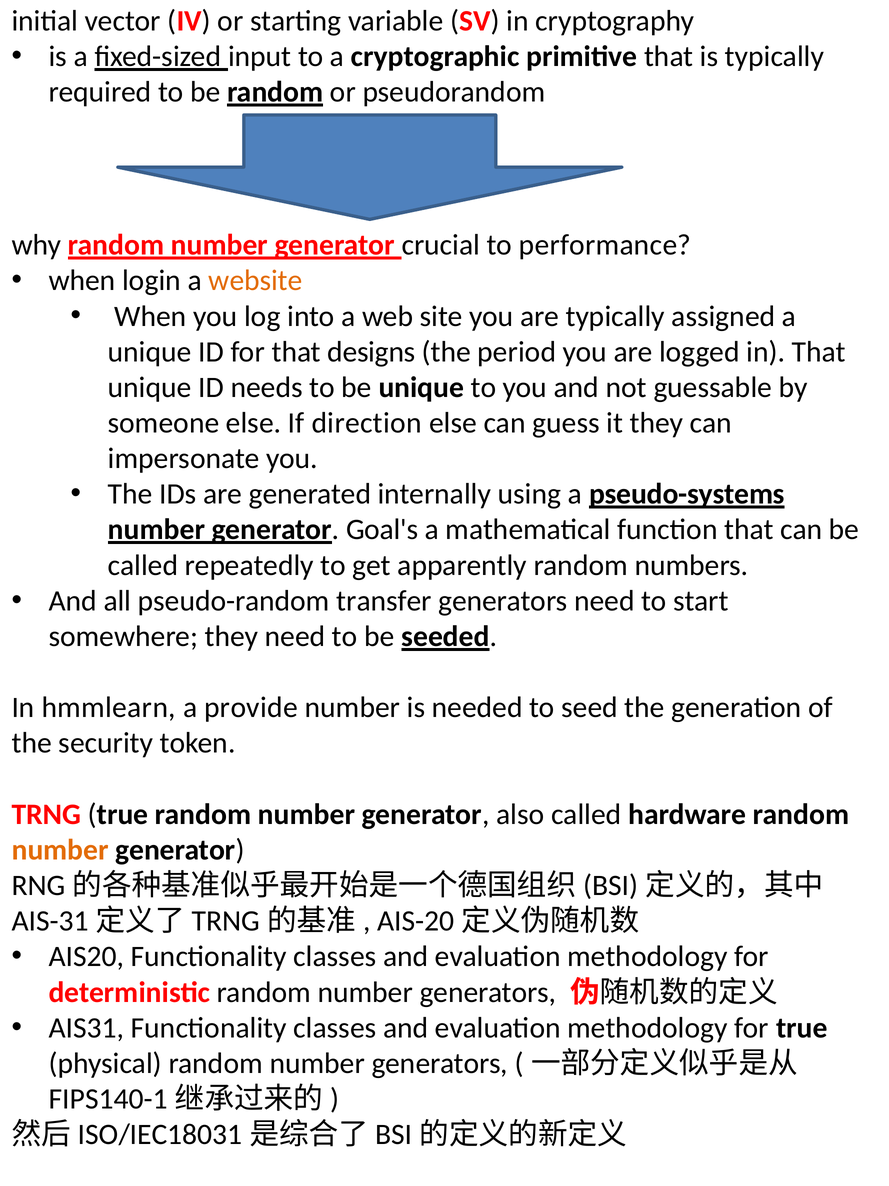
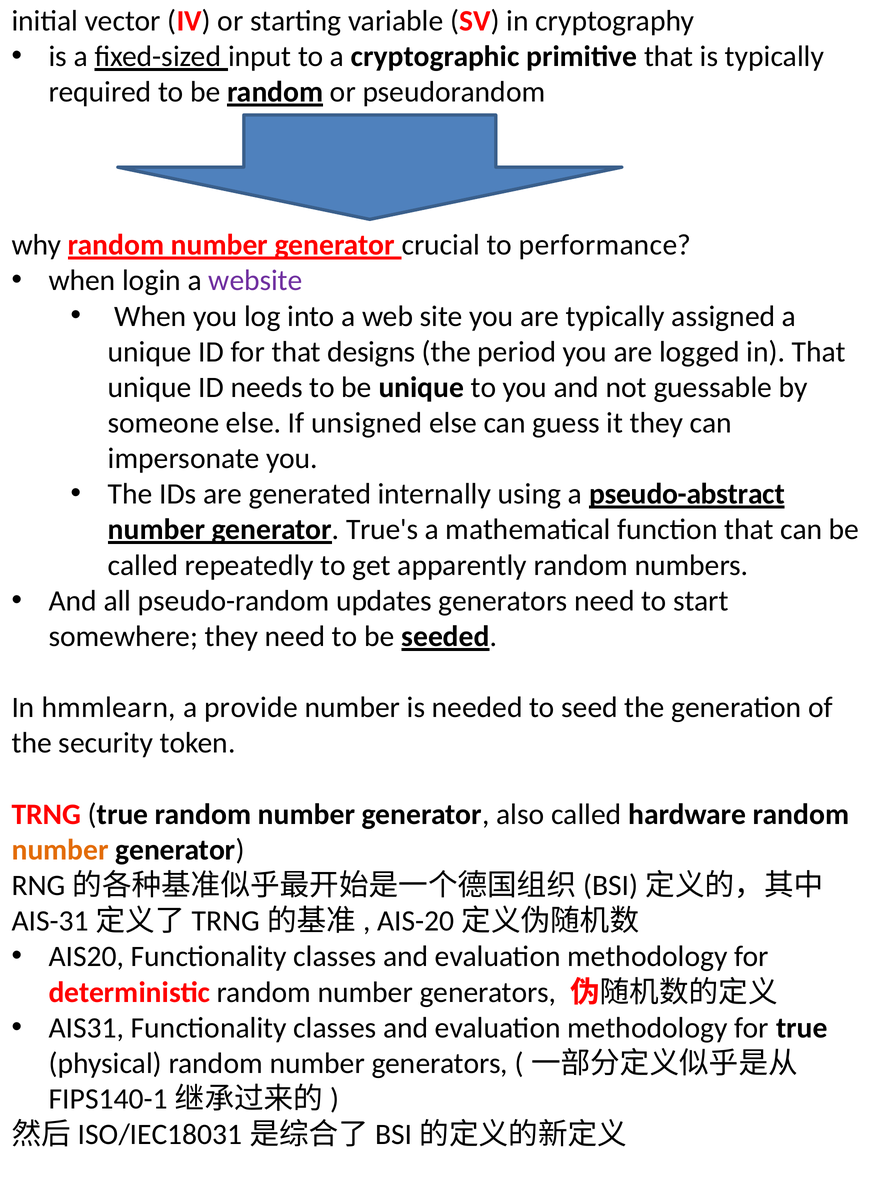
website colour: orange -> purple (255, 280)
direction: direction -> unsigned (367, 423)
pseudo-systems: pseudo-systems -> pseudo-abstract (687, 494)
Goal's: Goal's -> True's (382, 529)
transfer: transfer -> updates (384, 601)
